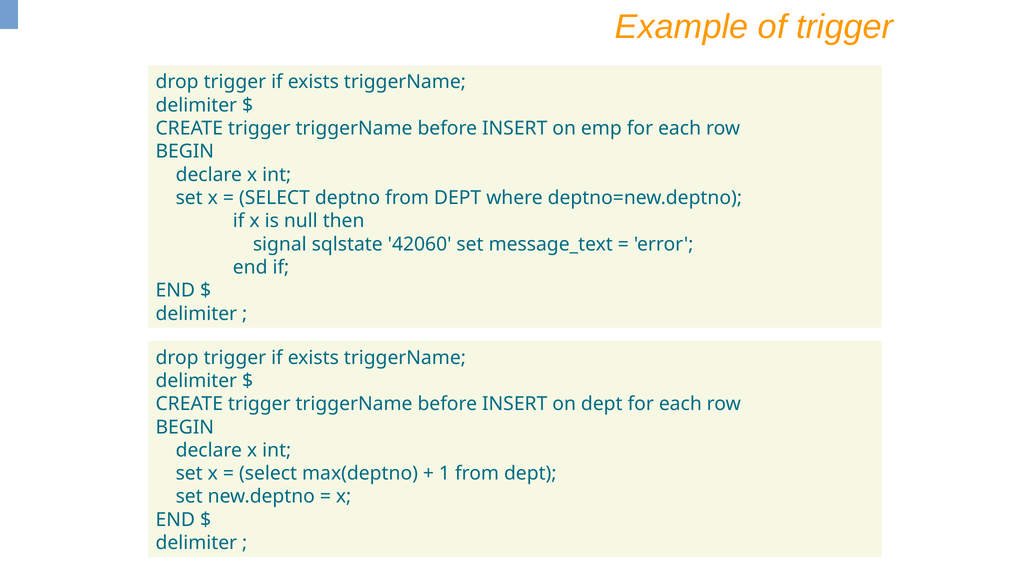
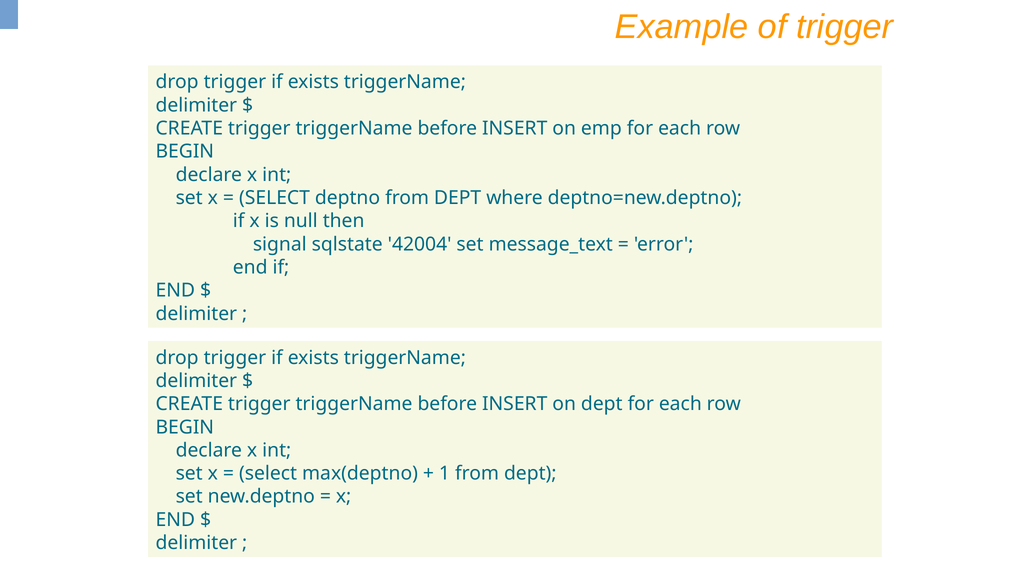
42060: 42060 -> 42004 (420, 244)
